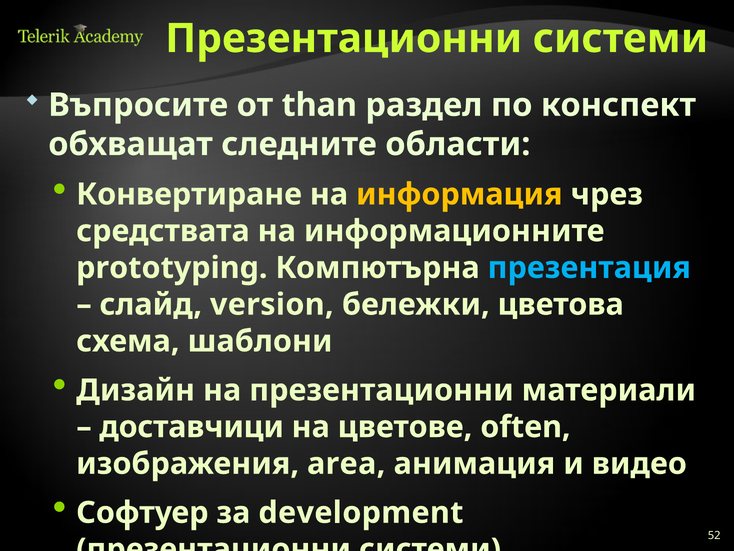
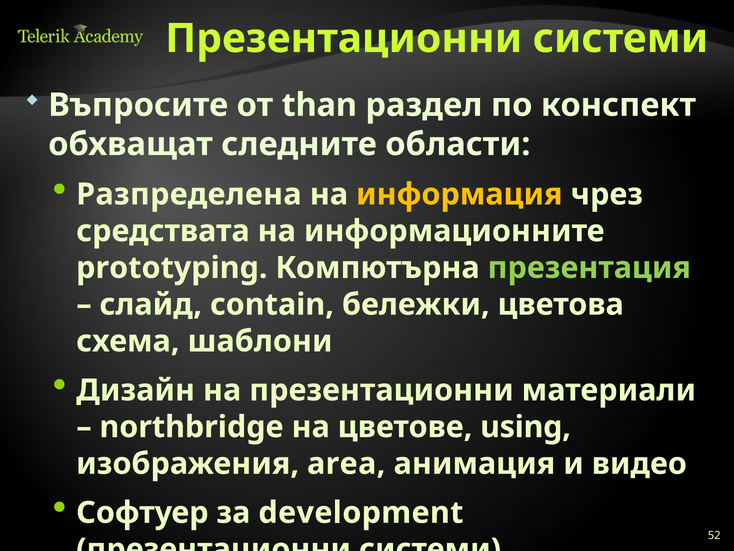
Конвертиране: Конвертиране -> Разпределена (189, 194)
презентация colour: light blue -> light green (589, 268)
version: version -> contain (272, 304)
доставчици: доставчици -> northbridge (192, 427)
often: often -> using (525, 427)
